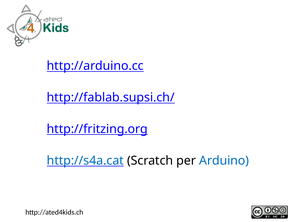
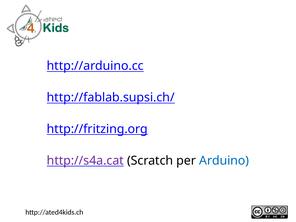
http://s4a.cat colour: blue -> purple (85, 161)
